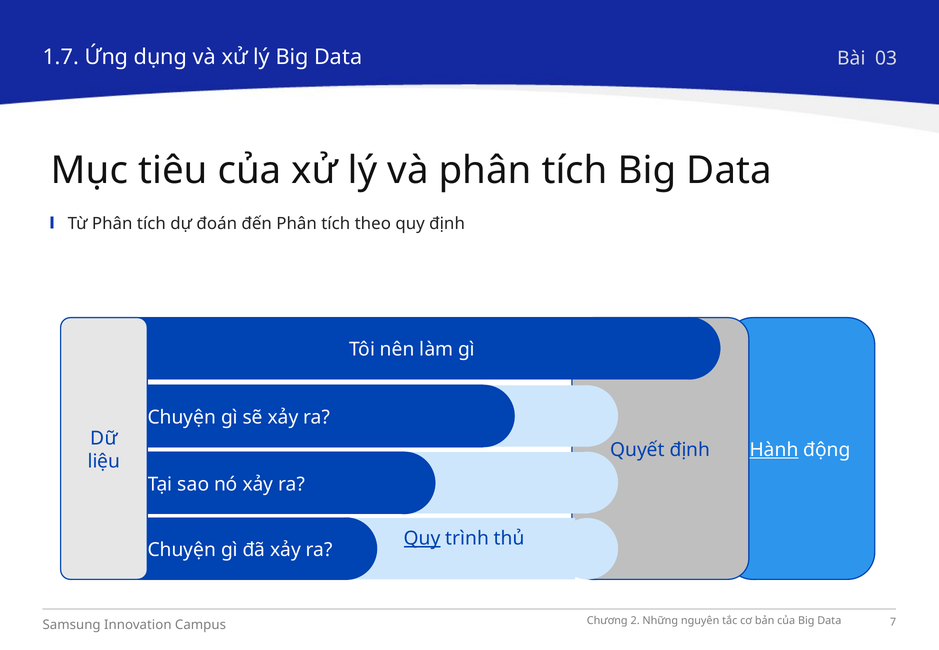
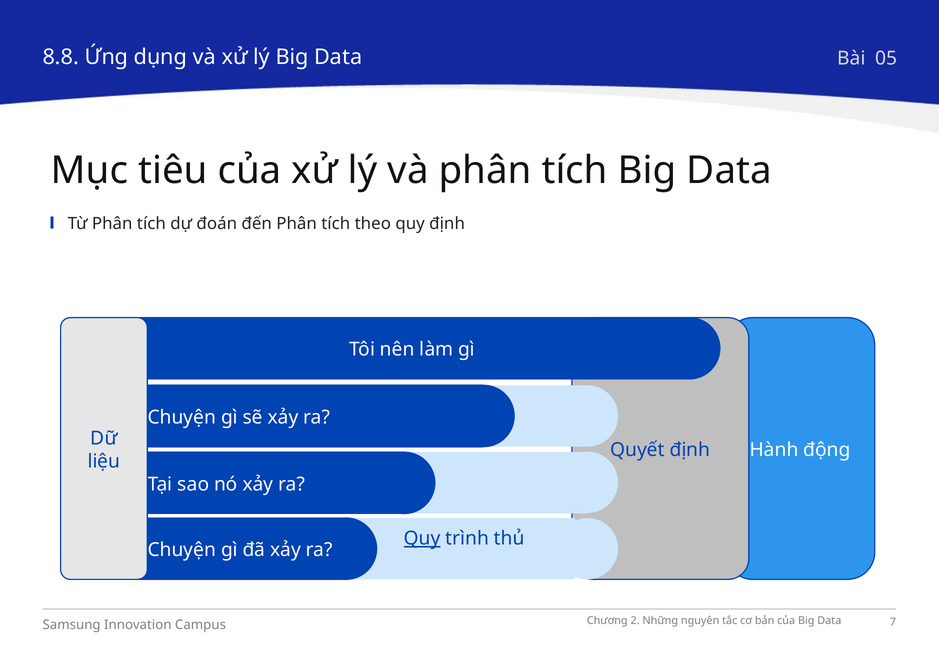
1.7: 1.7 -> 8.8 (61, 57)
03: 03 -> 05 (886, 59)
Hành underline: present -> none (774, 450)
